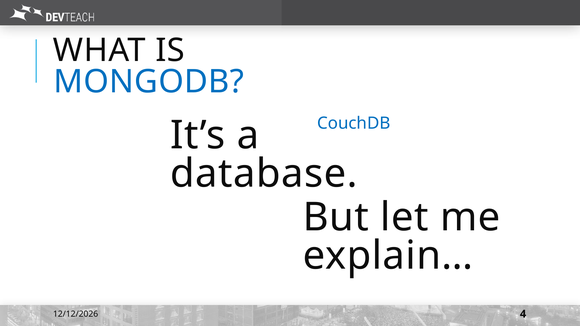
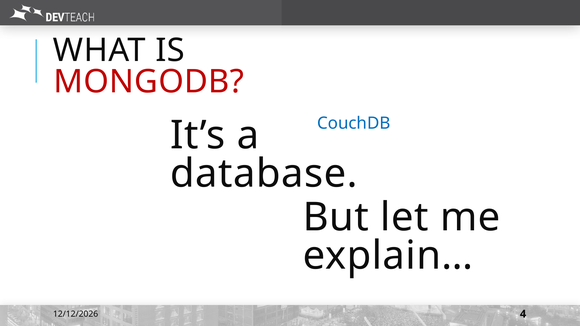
MONGODB colour: blue -> red (149, 82)
